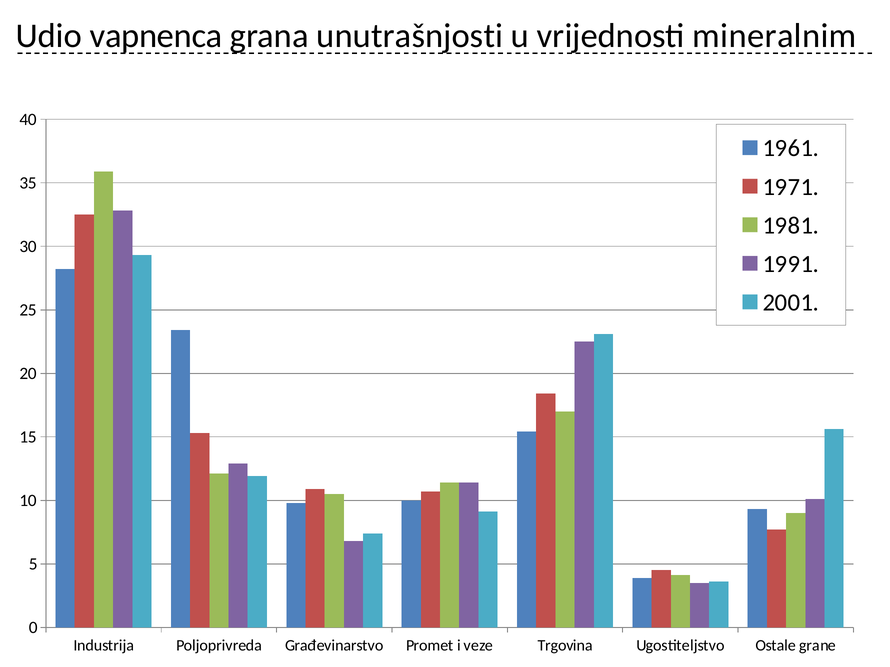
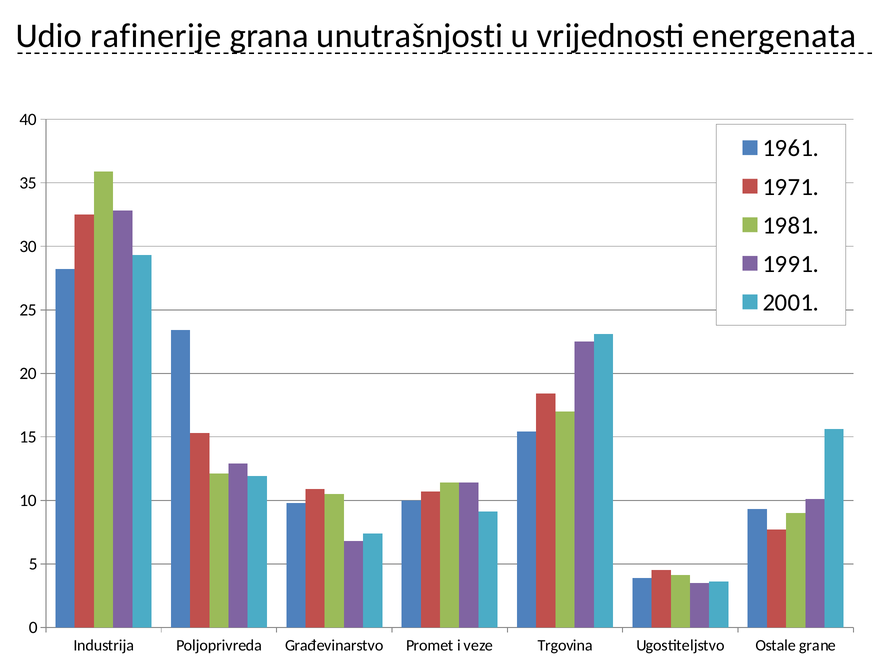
vapnenca: vapnenca -> rafinerije (156, 36)
mineralnim: mineralnim -> energenata (775, 36)
